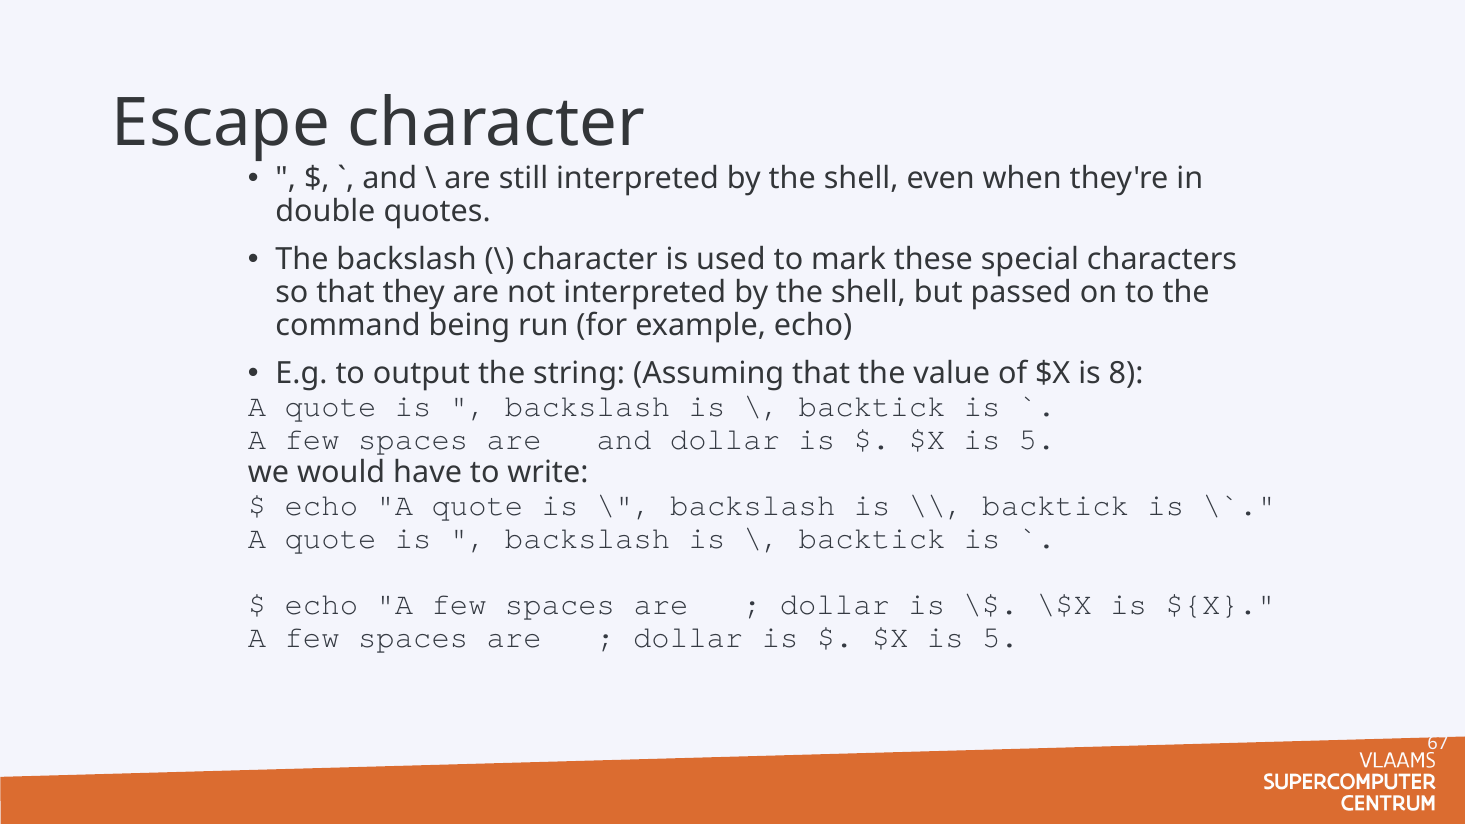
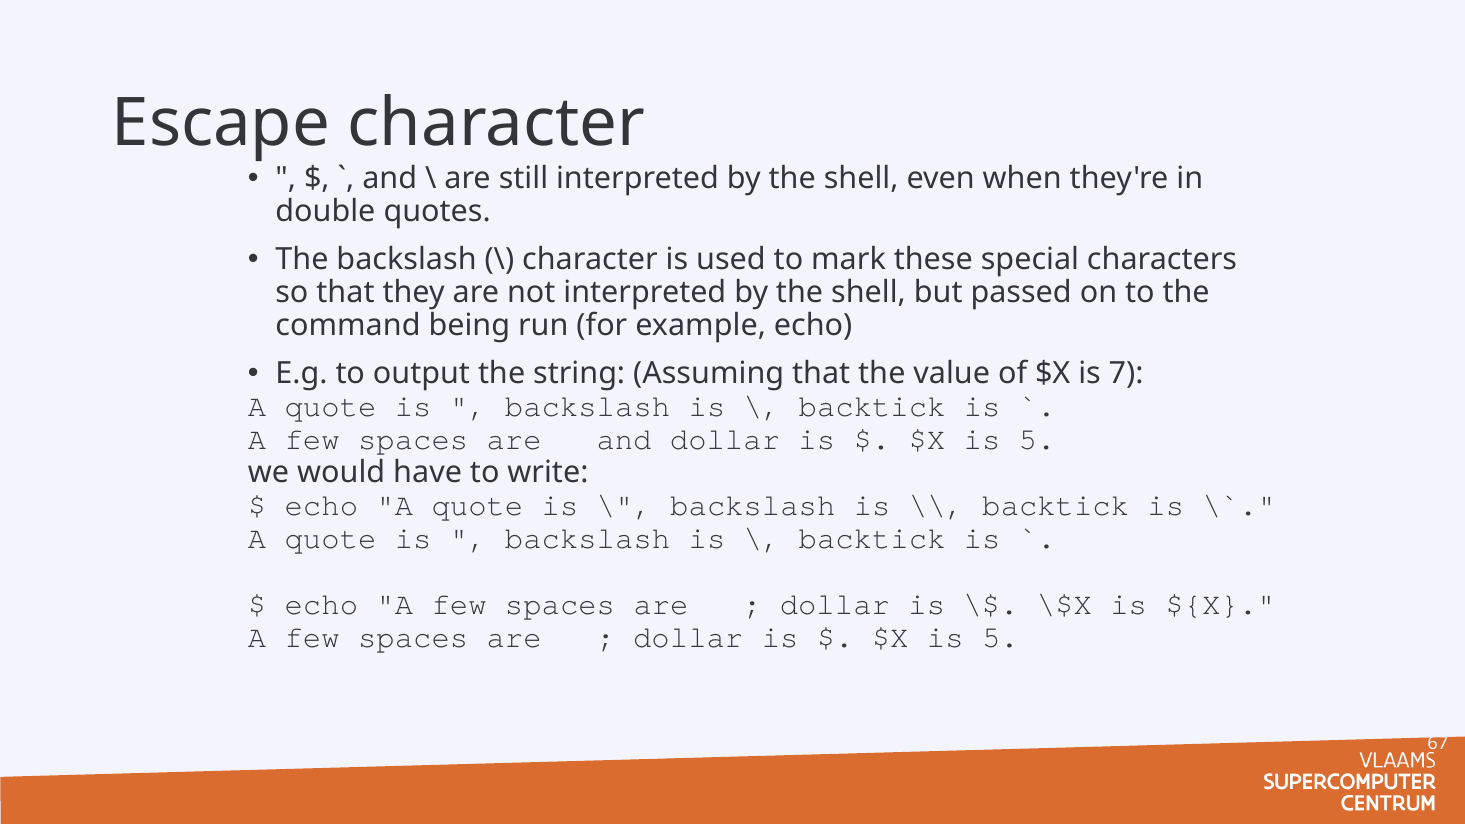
8: 8 -> 7 (1126, 374)
